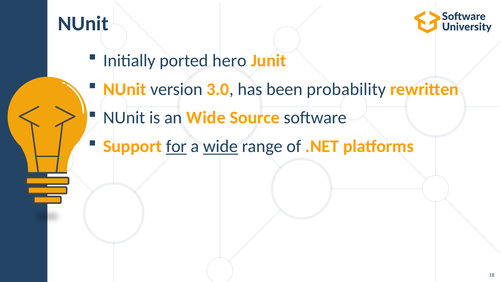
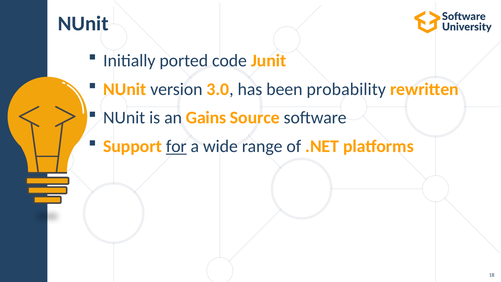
hero: hero -> code (229, 60)
an Wide: Wide -> Gains (206, 118)
wide underline: present -> none (220, 146)
